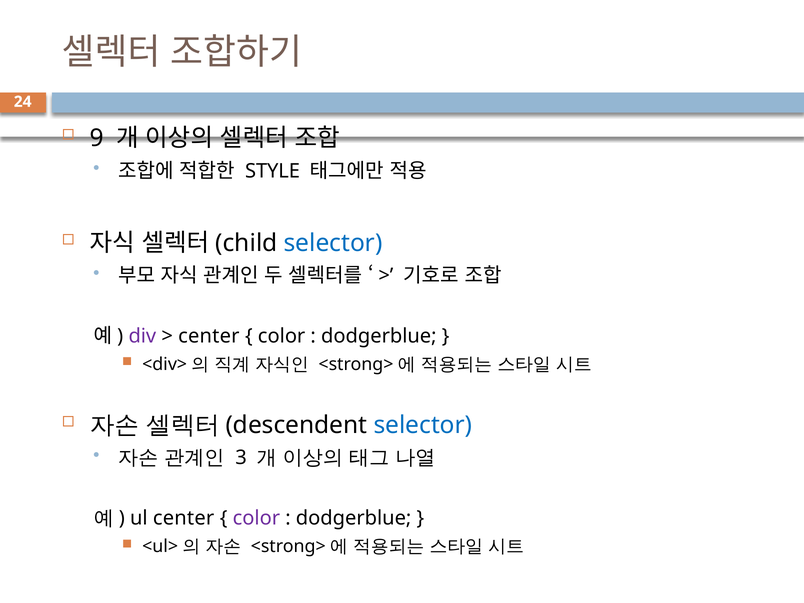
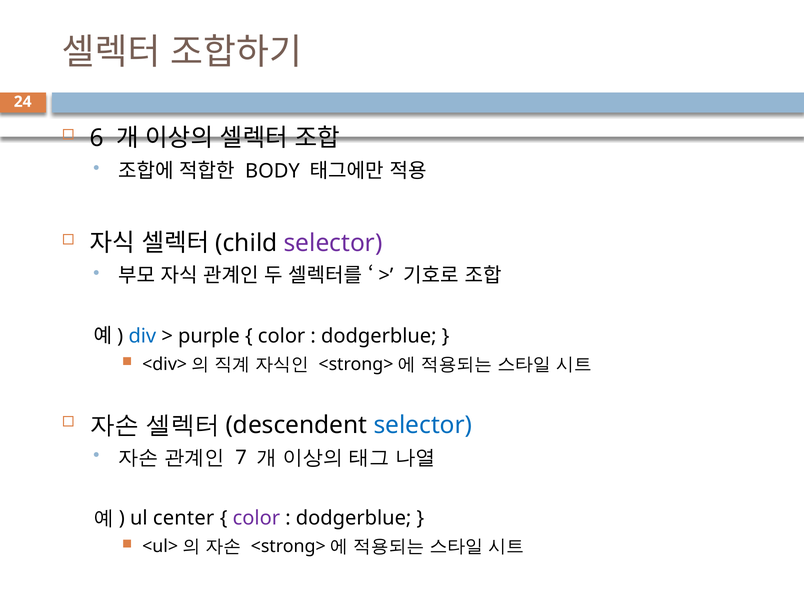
9: 9 -> 6 (97, 138)
STYLE: STYLE -> BODY (272, 171)
selector colour: blue -> purple (333, 243)
div colour: purple -> blue (142, 336)
center: center -> purple (209, 336)
3: 3 -> 7 (241, 458)
